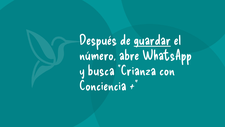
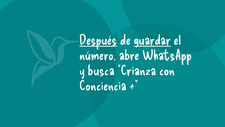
Después underline: none -> present (98, 40)
